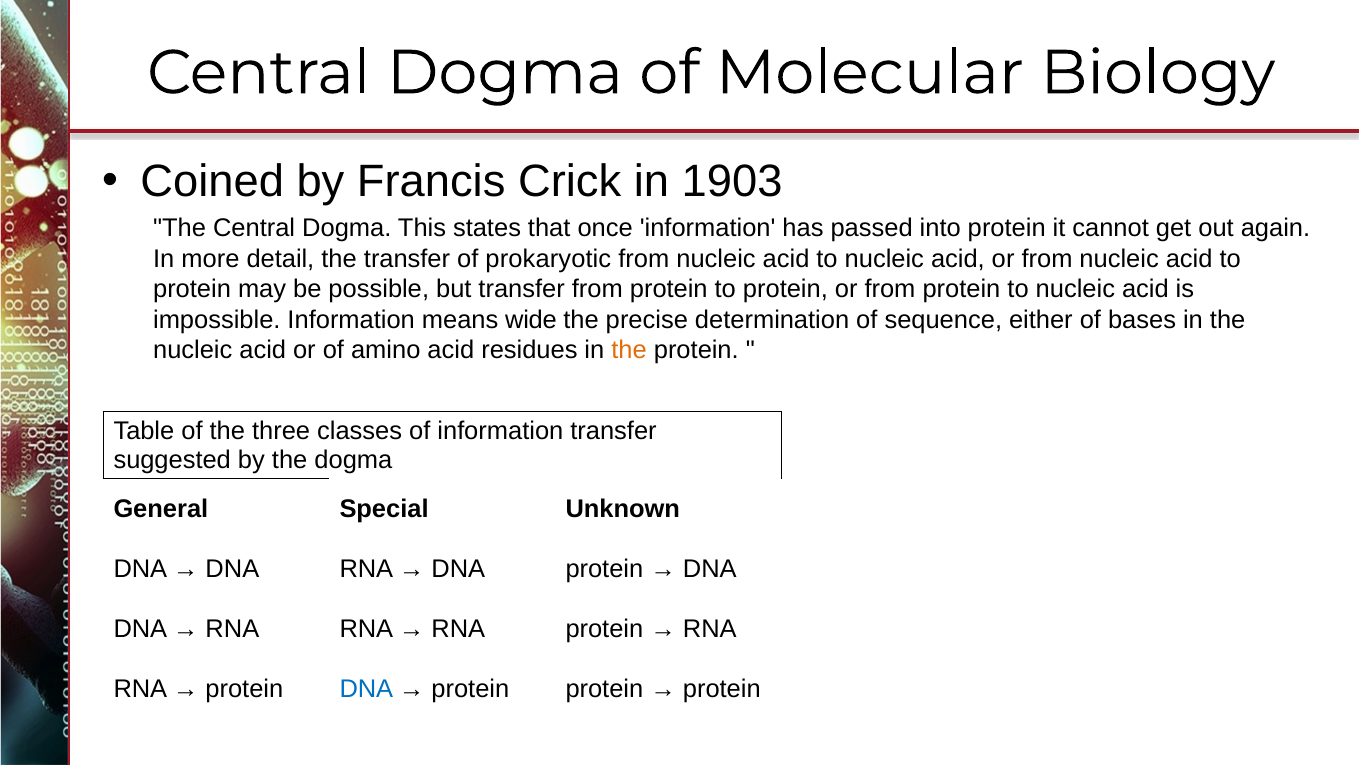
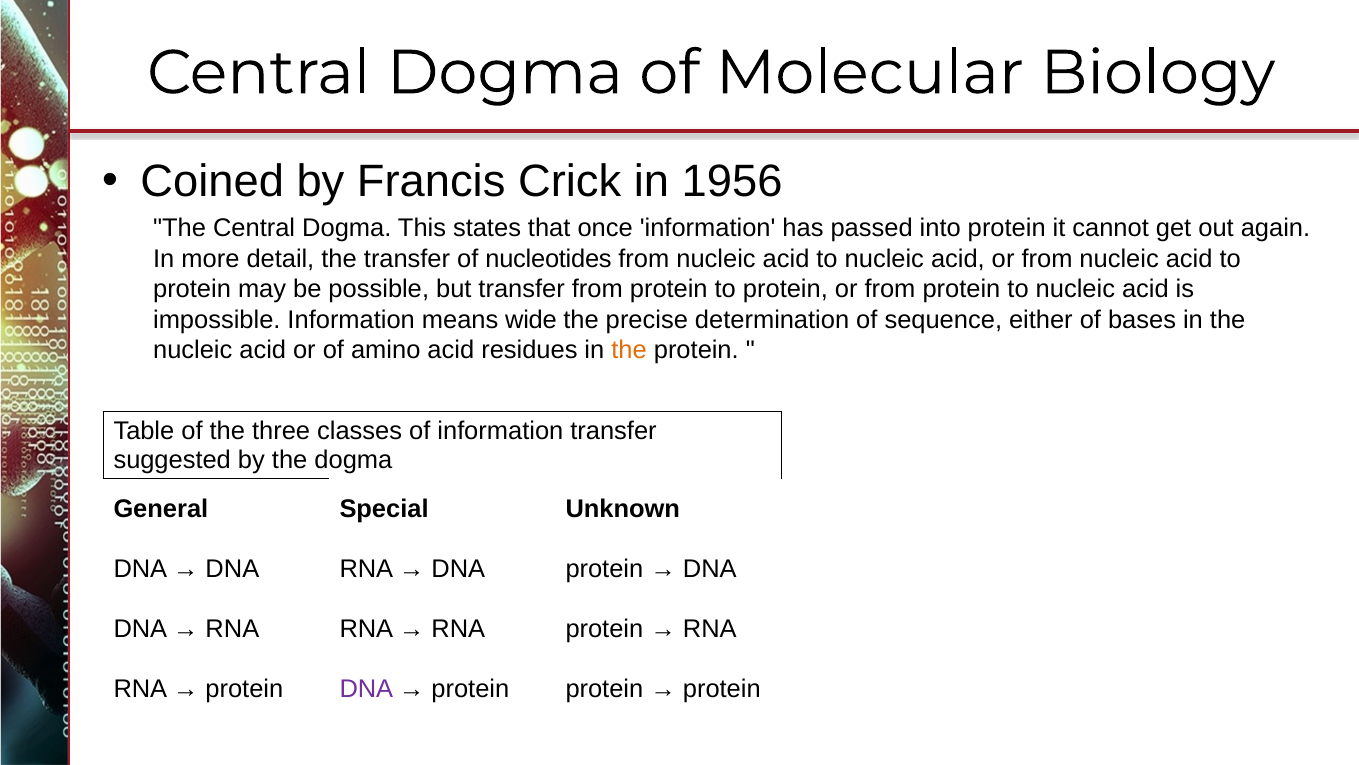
1903: 1903 -> 1956 (732, 182)
prokaryotic: prokaryotic -> nucleotides (549, 258)
DNA colour: blue -> purple (366, 689)
